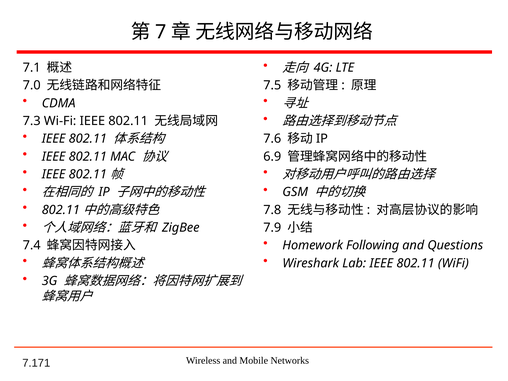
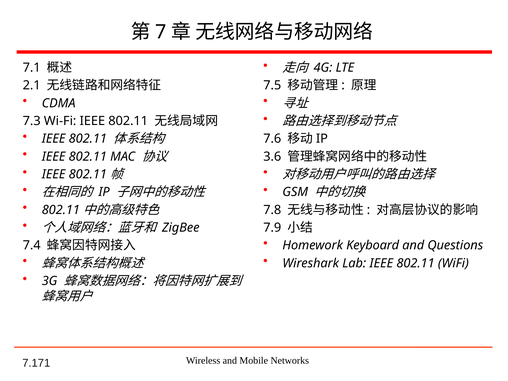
7.0: 7.0 -> 2.1 (32, 85)
6.9: 6.9 -> 3.6 (272, 156)
Following: Following -> Keyboard (373, 245)
